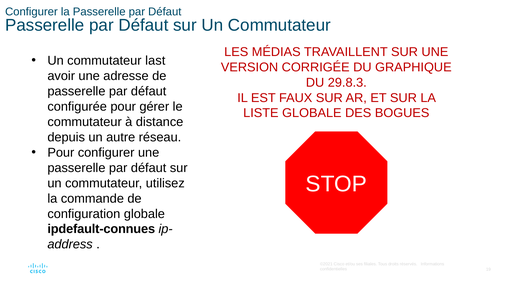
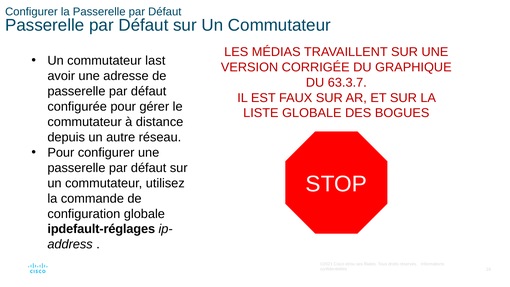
29.8.3: 29.8.3 -> 63.3.7 (347, 82)
ipdefault-connues: ipdefault-connues -> ipdefault-réglages (101, 229)
